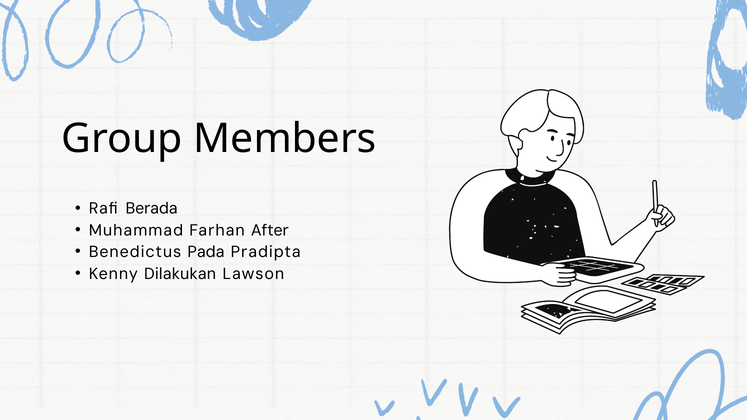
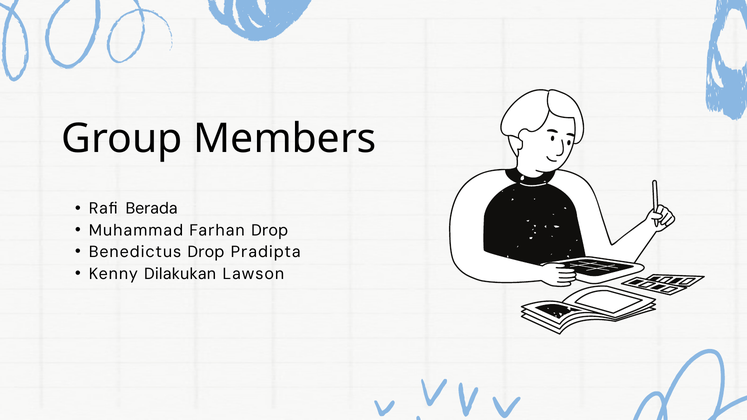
Farhan After: After -> Drop (270, 230)
Benedictus Pada: Pada -> Drop (206, 252)
